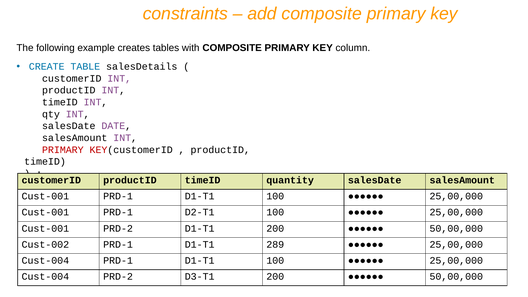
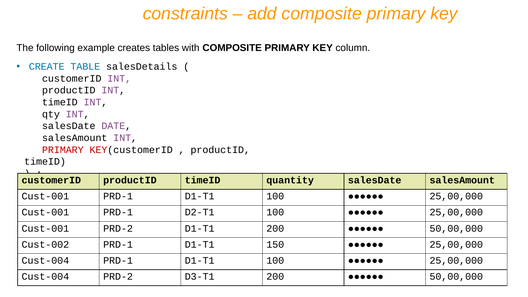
289: 289 -> 150 (275, 244)
